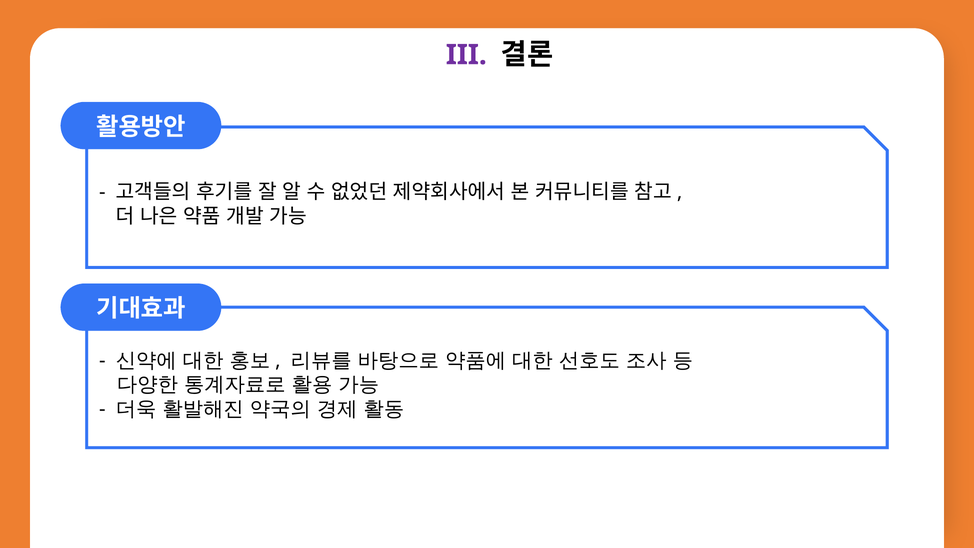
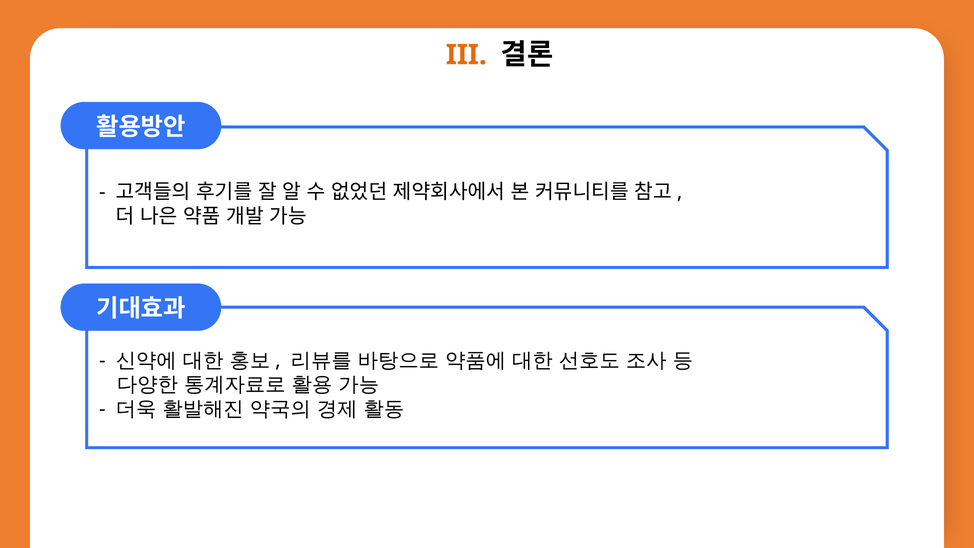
III colour: purple -> orange (466, 55)
